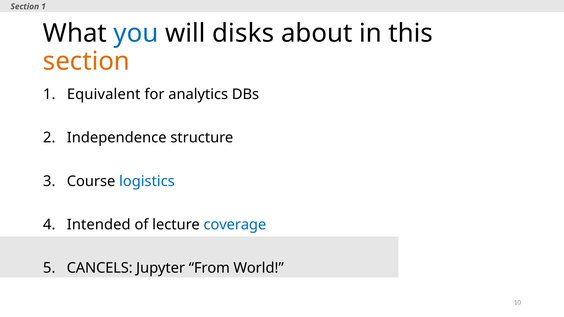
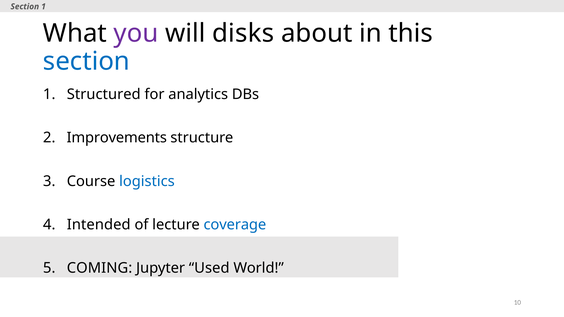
you colour: blue -> purple (136, 33)
section colour: orange -> blue (86, 61)
Equivalent: Equivalent -> Structured (104, 94)
Independence: Independence -> Improvements (117, 138)
CANCELS: CANCELS -> COMING (100, 268)
From: From -> Used (209, 268)
